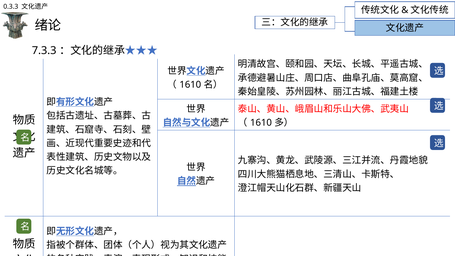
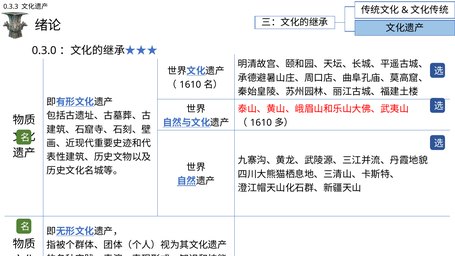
7.3.3: 7.3.3 -> 0.3.0 (44, 51)
